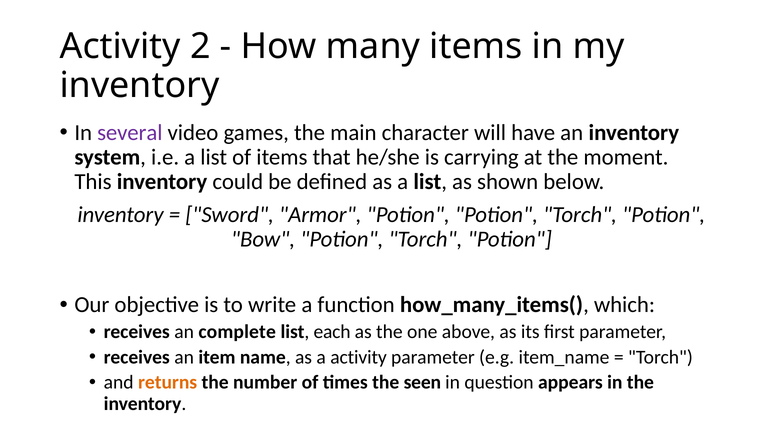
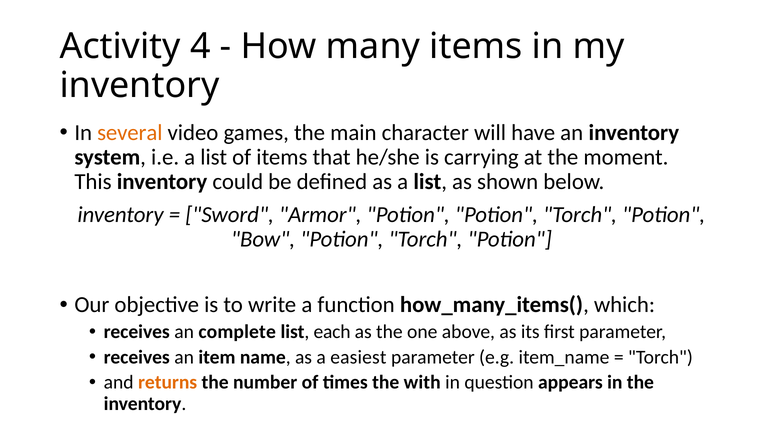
2: 2 -> 4 (200, 46)
several colour: purple -> orange (130, 132)
a activity: activity -> easiest (358, 357)
seen: seen -> with (422, 382)
